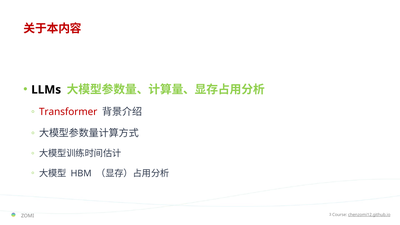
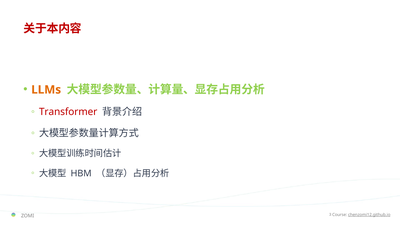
LLMs colour: black -> orange (46, 90)
